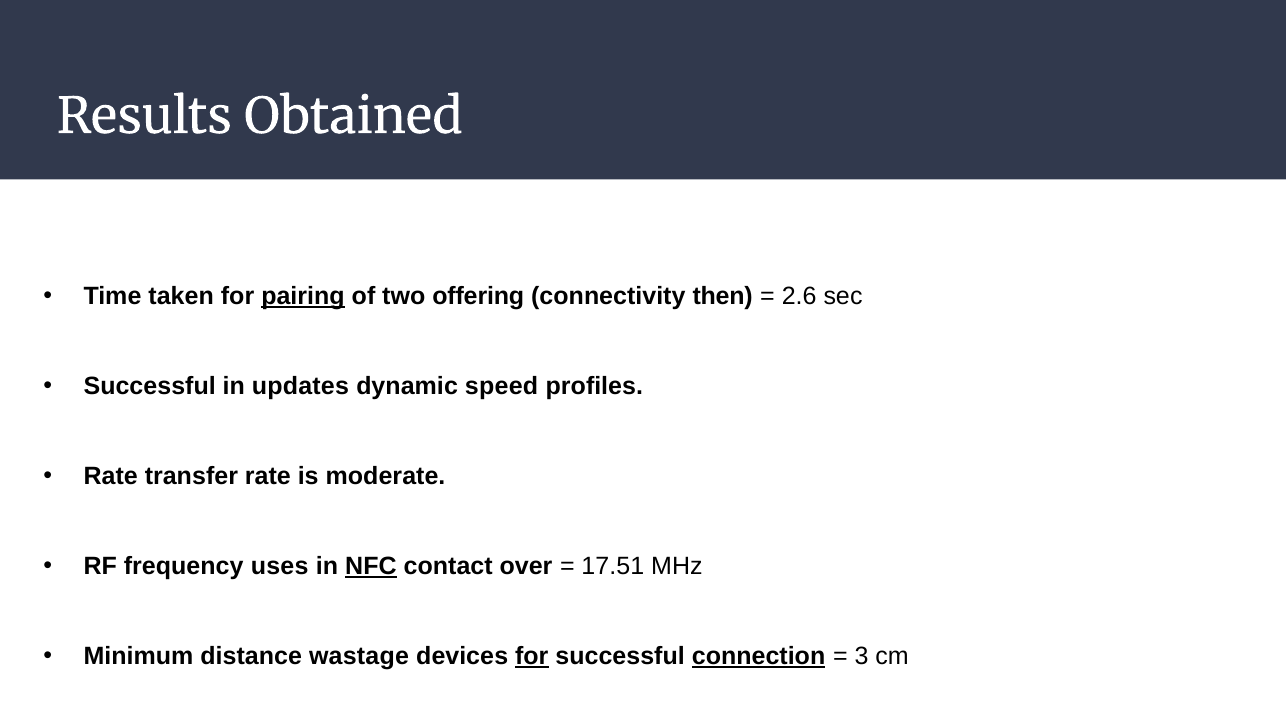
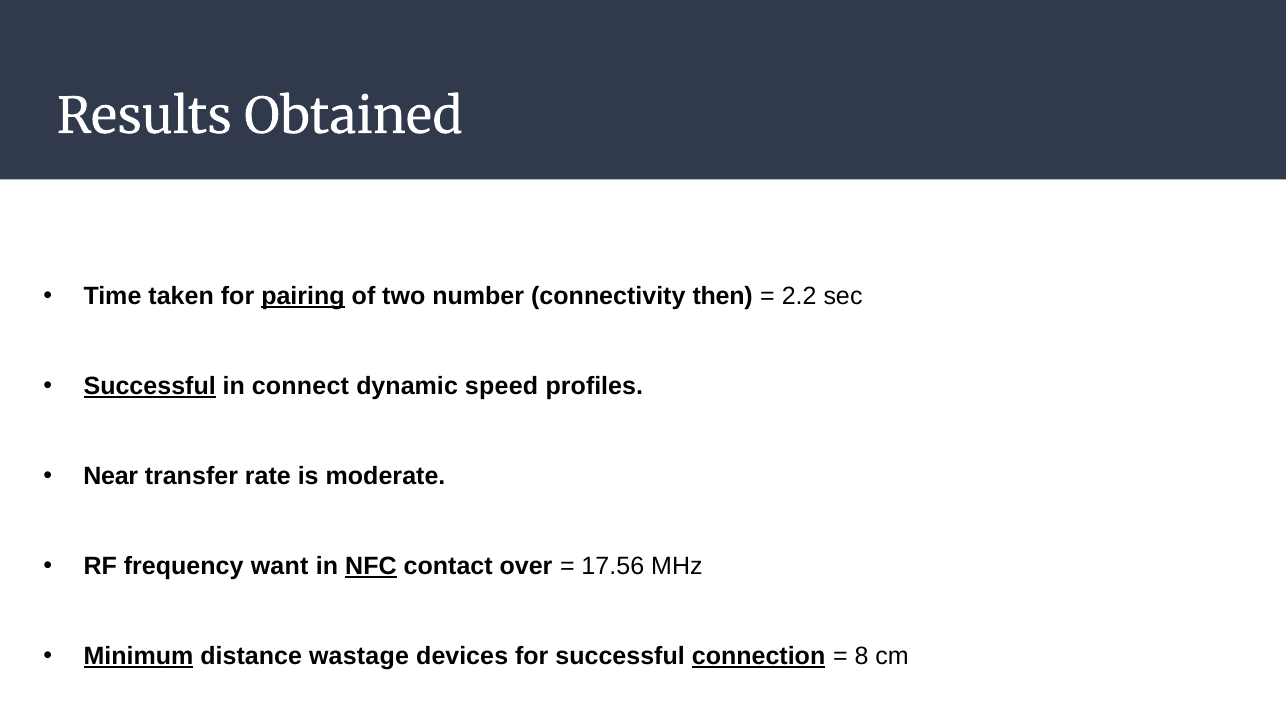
offering: offering -> number (478, 296)
2.6: 2.6 -> 2.2 (799, 296)
Successful underline: none -> present (150, 386)
updates: updates -> connect (300, 386)
Rate: Rate -> Near (111, 477)
uses: uses -> want (280, 567)
17.51: 17.51 -> 17.56 (613, 567)
Minimum underline: none -> present (138, 657)
for underline: present -> none (532, 657)
3: 3 -> 8 (861, 657)
